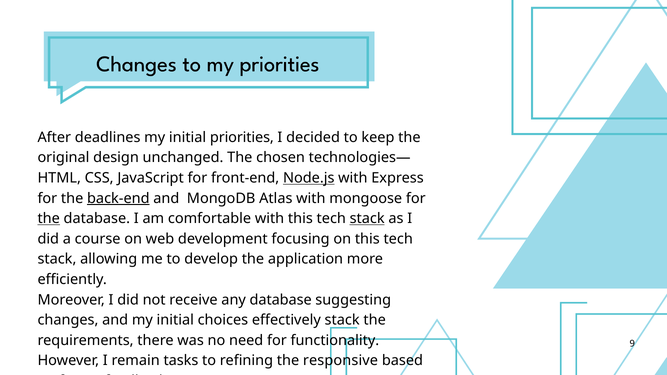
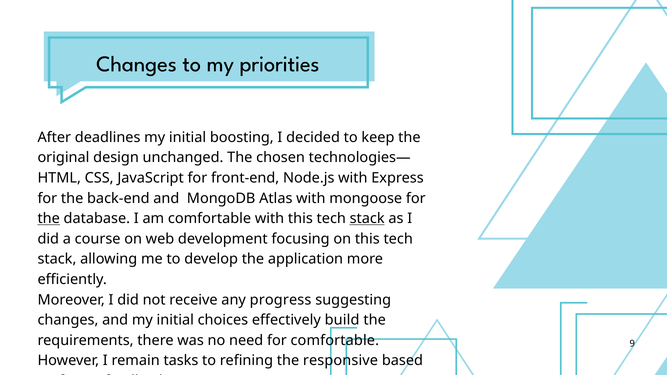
initial priorities: priorities -> boosting (242, 137)
Node.js underline: present -> none (309, 178)
back-end underline: present -> none (118, 198)
any database: database -> progress (281, 300)
effectively stack: stack -> build (342, 320)
for functionality: functionality -> comfortable (335, 340)
